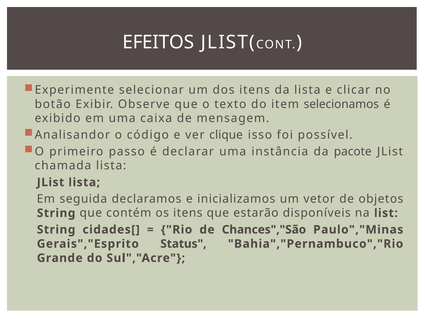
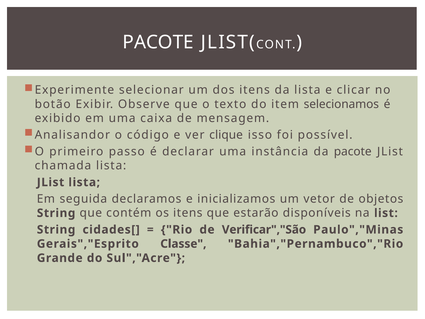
EFEITOS: EFEITOS -> PACOTE (158, 42)
Chances","São: Chances","São -> Verificar","São (264, 229)
Status: Status -> Classe (183, 244)
